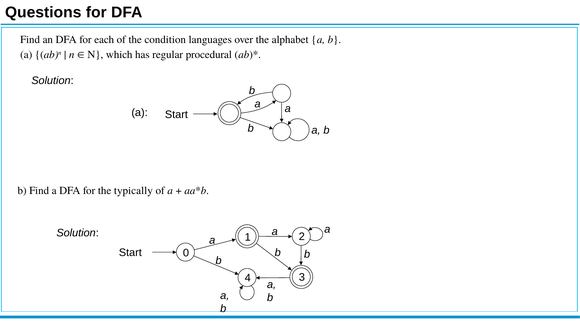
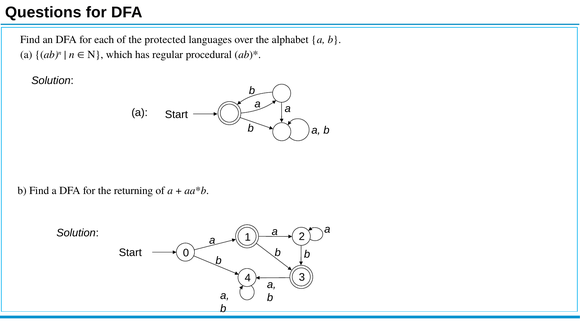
condition: condition -> protected (165, 40)
typically: typically -> returning (133, 191)
